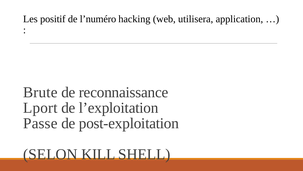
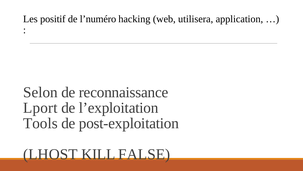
Brute: Brute -> Selon (40, 92)
Passe: Passe -> Tools (40, 123)
SELON: SELON -> LHOST (50, 154)
SHELL: SHELL -> FALSE (144, 154)
